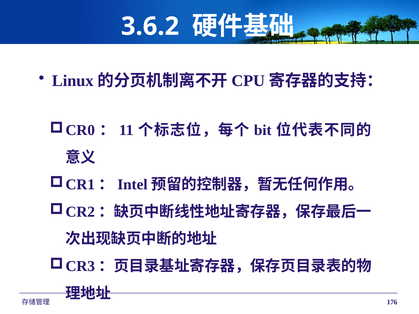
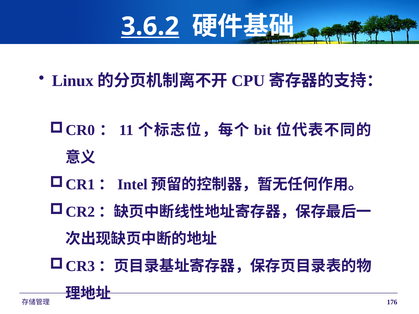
3.6.2 underline: none -> present (150, 26)
